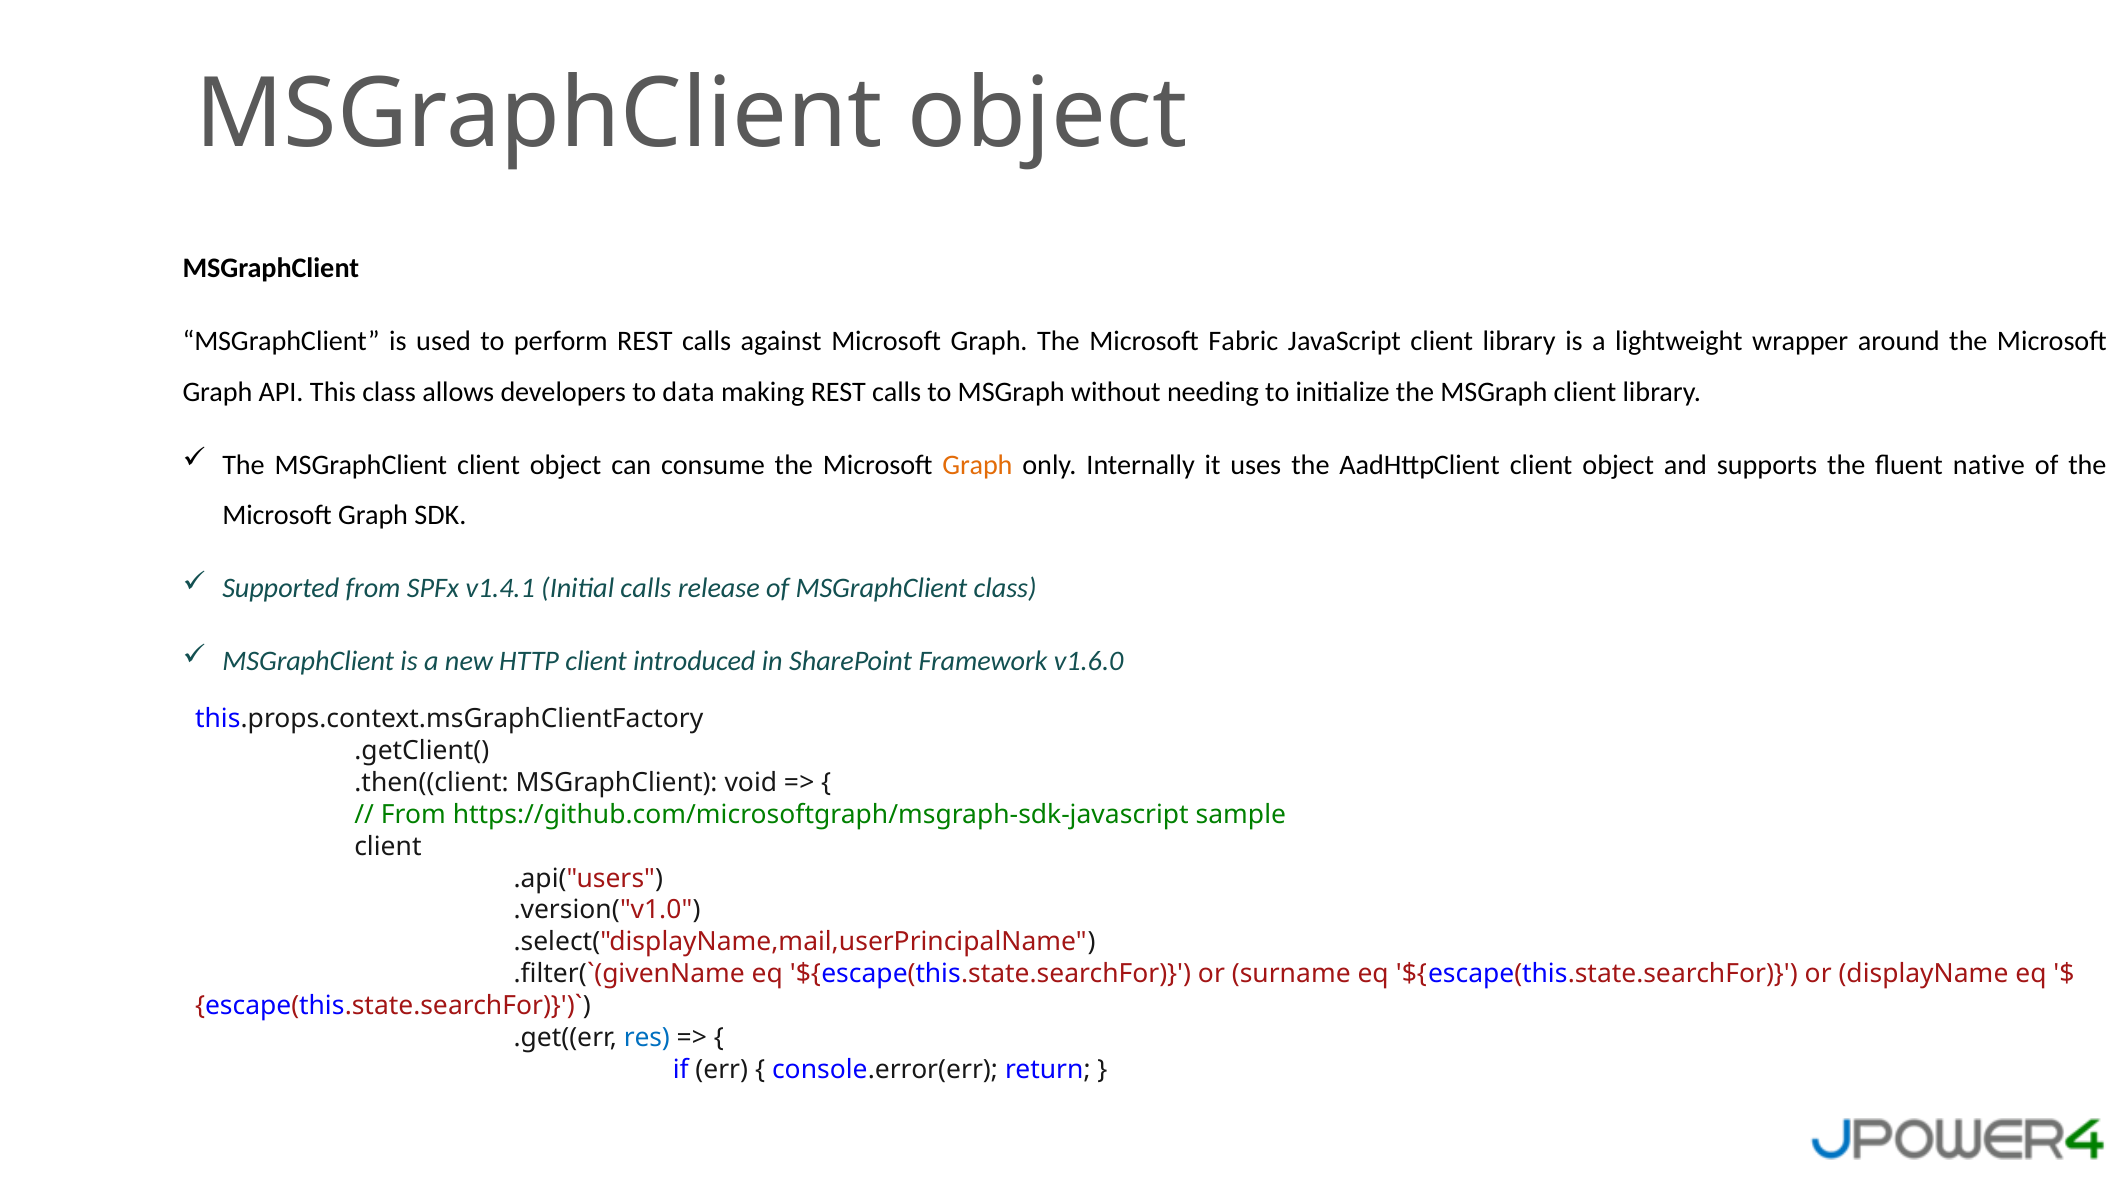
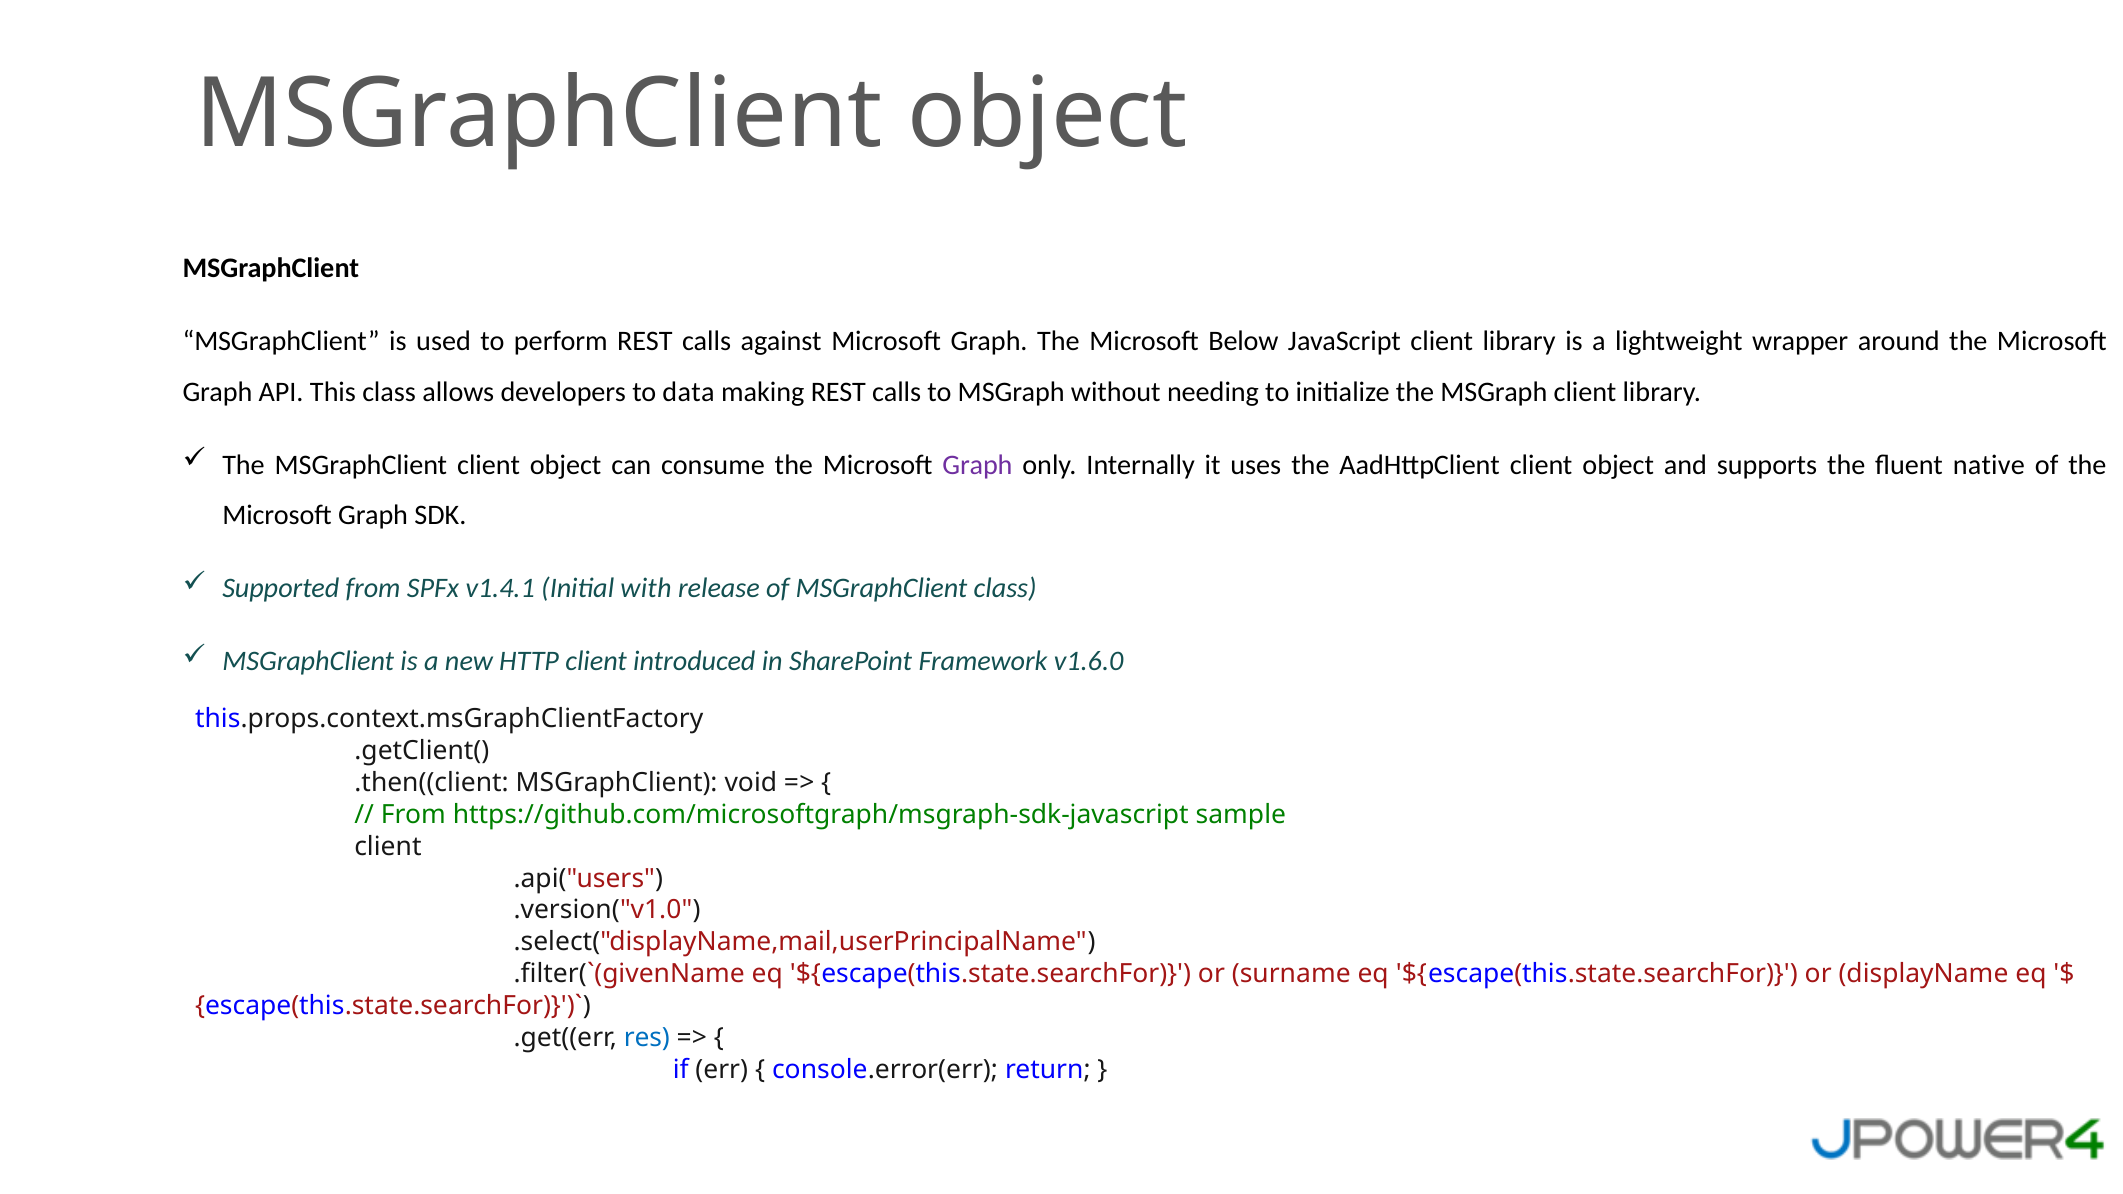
Fabric: Fabric -> Below (1243, 341)
Graph colour: orange -> purple (978, 465)
Initial calls: calls -> with (646, 588)
